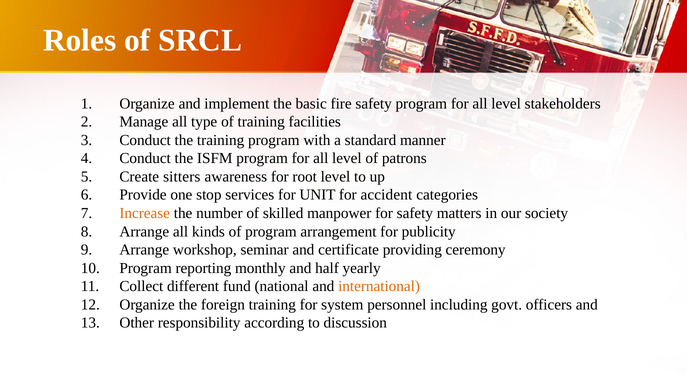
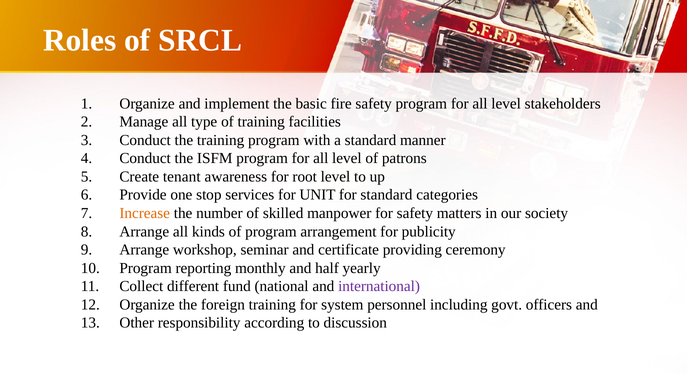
sitters: sitters -> tenant (182, 177)
for accident: accident -> standard (386, 195)
international colour: orange -> purple (379, 287)
